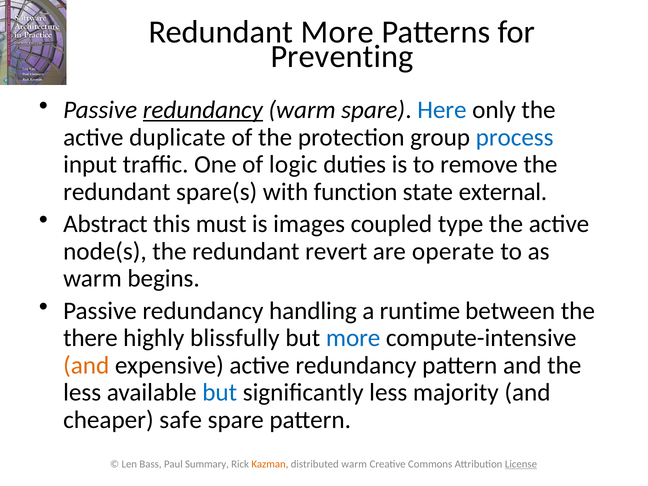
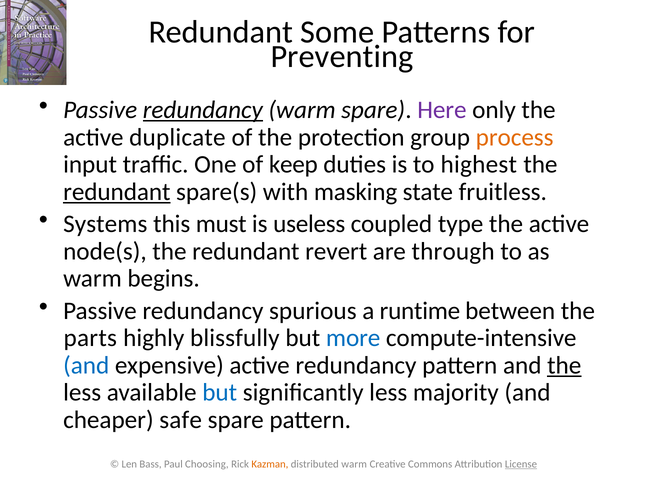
Redundant More: More -> Some (337, 32)
Here colour: blue -> purple (442, 110)
process colour: blue -> orange (515, 137)
logic: logic -> keep (293, 164)
remove: remove -> highest (479, 164)
redundant underline: none -> present (117, 192)
function: function -> masking (356, 192)
external: external -> fruitless (503, 192)
Abstract: Abstract -> Systems (105, 224)
images: images -> useless (309, 224)
operate: operate -> through (453, 251)
handling: handling -> spurious (313, 311)
there: there -> parts (90, 338)
and colour: orange -> blue (86, 365)
the underline: none -> present (564, 365)
Summary: Summary -> Choosing (207, 464)
